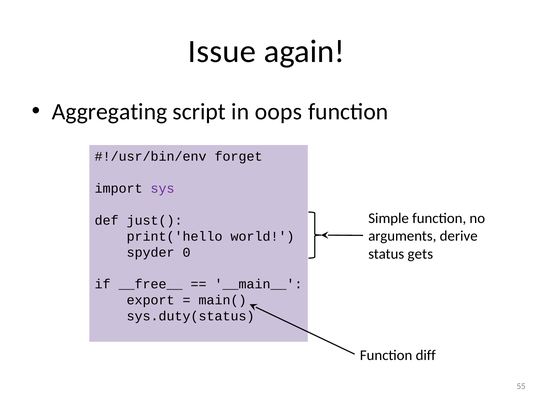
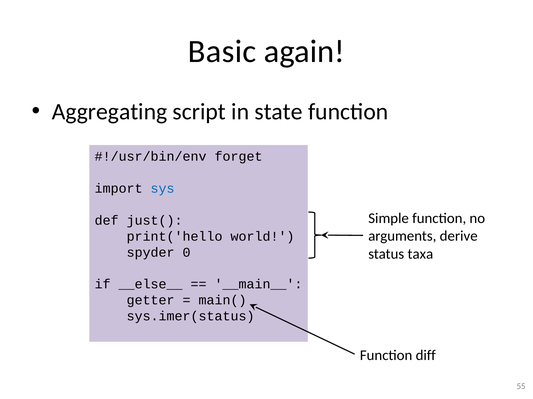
Issue: Issue -> Basic (222, 52)
oops: oops -> state (279, 112)
sys colour: purple -> blue (163, 189)
gets: gets -> taxa (420, 254)
__free__: __free__ -> __else__ (151, 285)
export: export -> getter (151, 301)
sys.duty(status: sys.duty(status -> sys.imer(status (191, 317)
